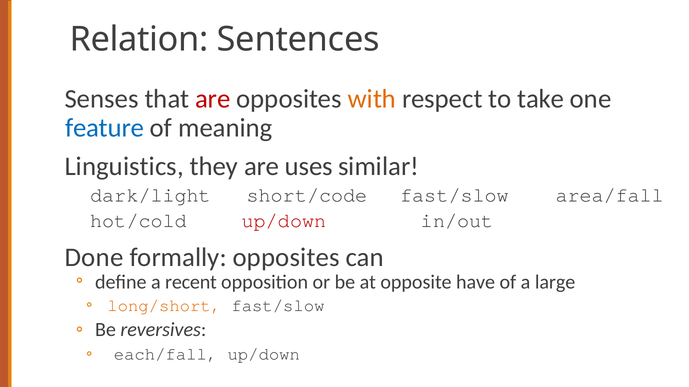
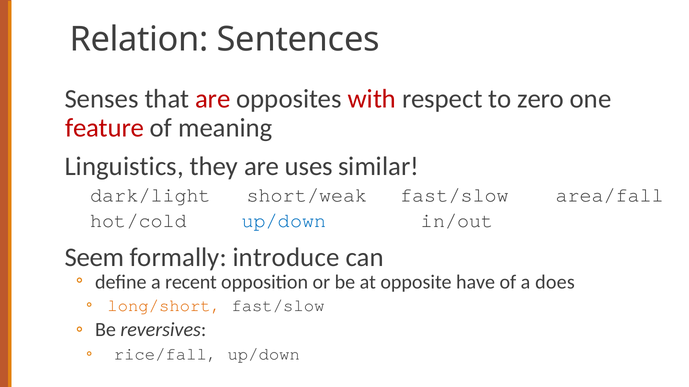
with colour: orange -> red (372, 99)
take: take -> zero (541, 99)
feature colour: blue -> red (105, 128)
short/code: short/code -> short/weak (307, 195)
up/down colour: red -> blue (284, 221)
Done: Done -> Seem (94, 258)
formally opposites: opposites -> introduce (286, 258)
large: large -> does (555, 282)
each/fall: each/fall -> rice/fall (165, 355)
